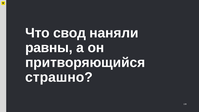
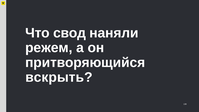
равны: равны -> режем (49, 48)
страшно: страшно -> вскрыть (59, 77)
